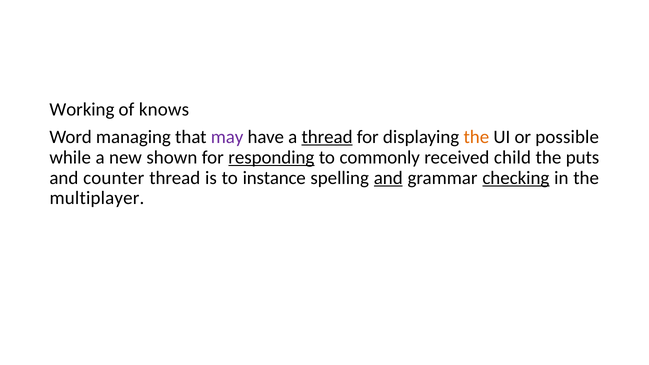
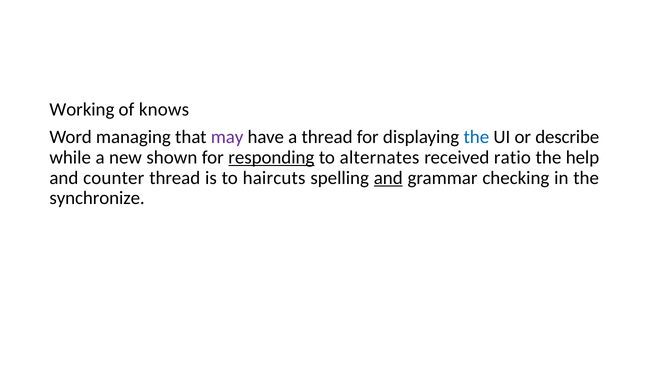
thread underline: present -> none (327, 137)
the colour: orange -> blue (476, 137)
possible: possible -> describe (567, 137)
commonly: commonly -> alternates (380, 157)
child: child -> ratio (512, 157)
puts: puts -> help (582, 157)
instance: instance -> haircuts (274, 178)
checking underline: present -> none (516, 178)
multiplayer: multiplayer -> synchronize (97, 198)
